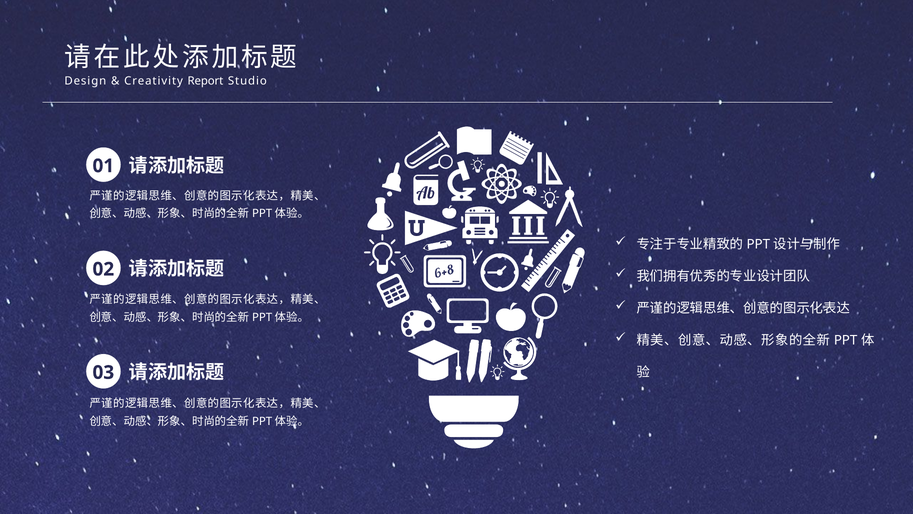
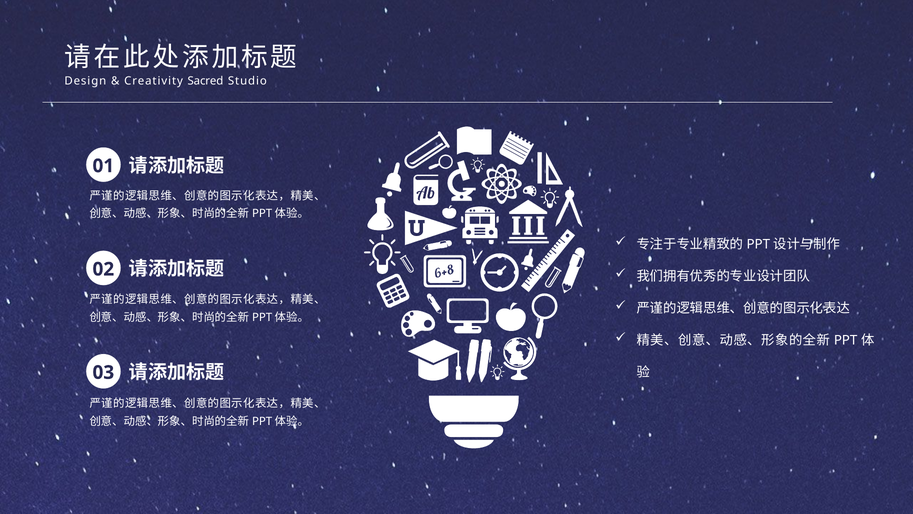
Report: Report -> Sacred (205, 81)
